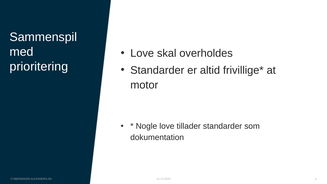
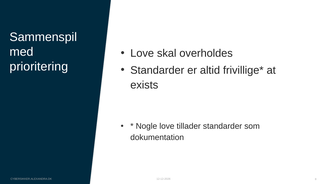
motor: motor -> exists (144, 85)
